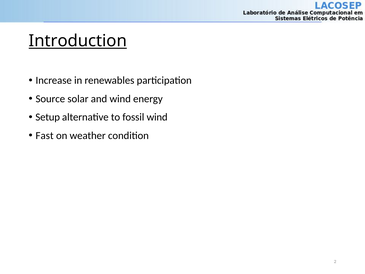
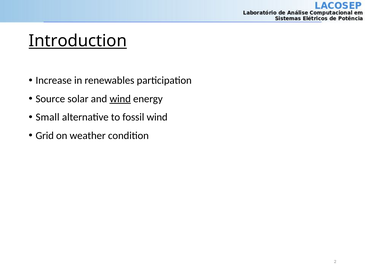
wind underline: none -> present (120, 99)
Setup: Setup -> Small (48, 117)
Fast: Fast -> Grid (45, 135)
